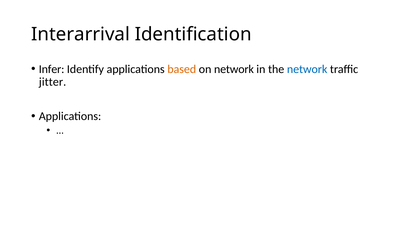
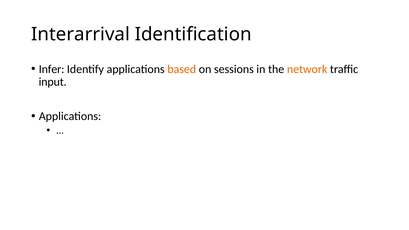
on network: network -> sessions (234, 69)
network colour: blue -> orange (307, 69)
jitter: jitter -> input (53, 82)
